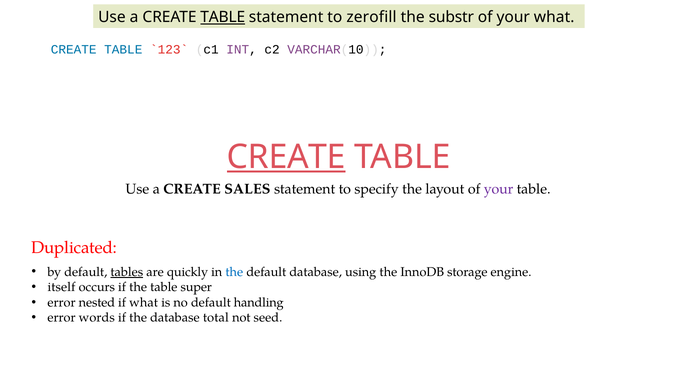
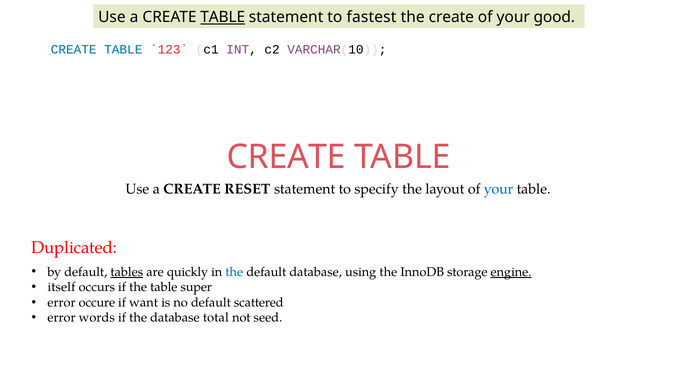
zerofill: zerofill -> fastest (371, 17)
the substr: substr -> create (451, 17)
your what: what -> good (554, 17)
CREATE underline: present -> none (286, 157)
SALES: SALES -> RESET (247, 189)
your colour: purple -> blue (499, 189)
engine underline: none -> present (511, 271)
nested: nested -> occure (97, 302)
if what: what -> want (144, 302)
handling: handling -> scattered (259, 302)
